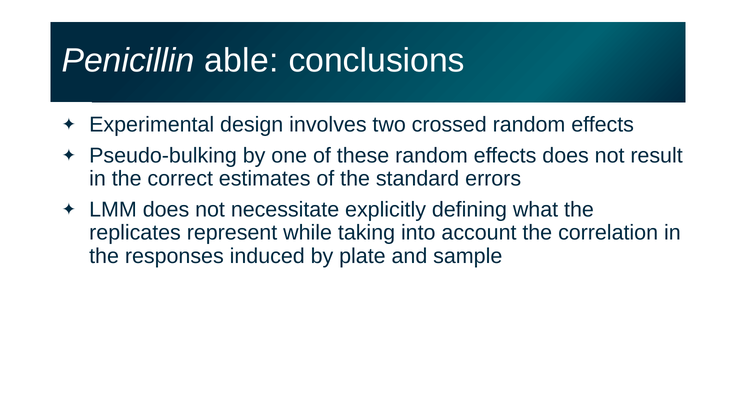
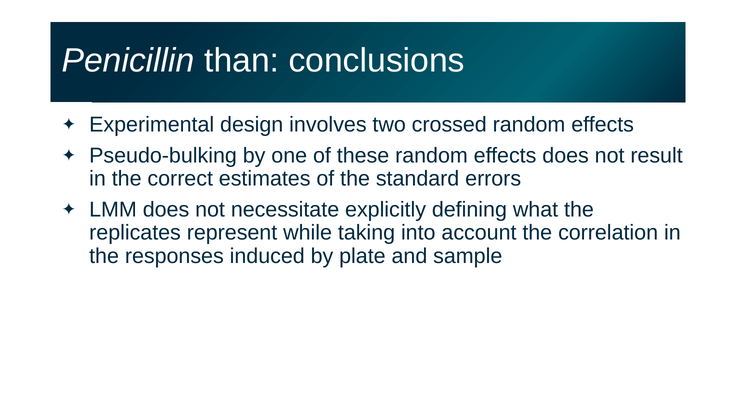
able: able -> than (242, 60)
